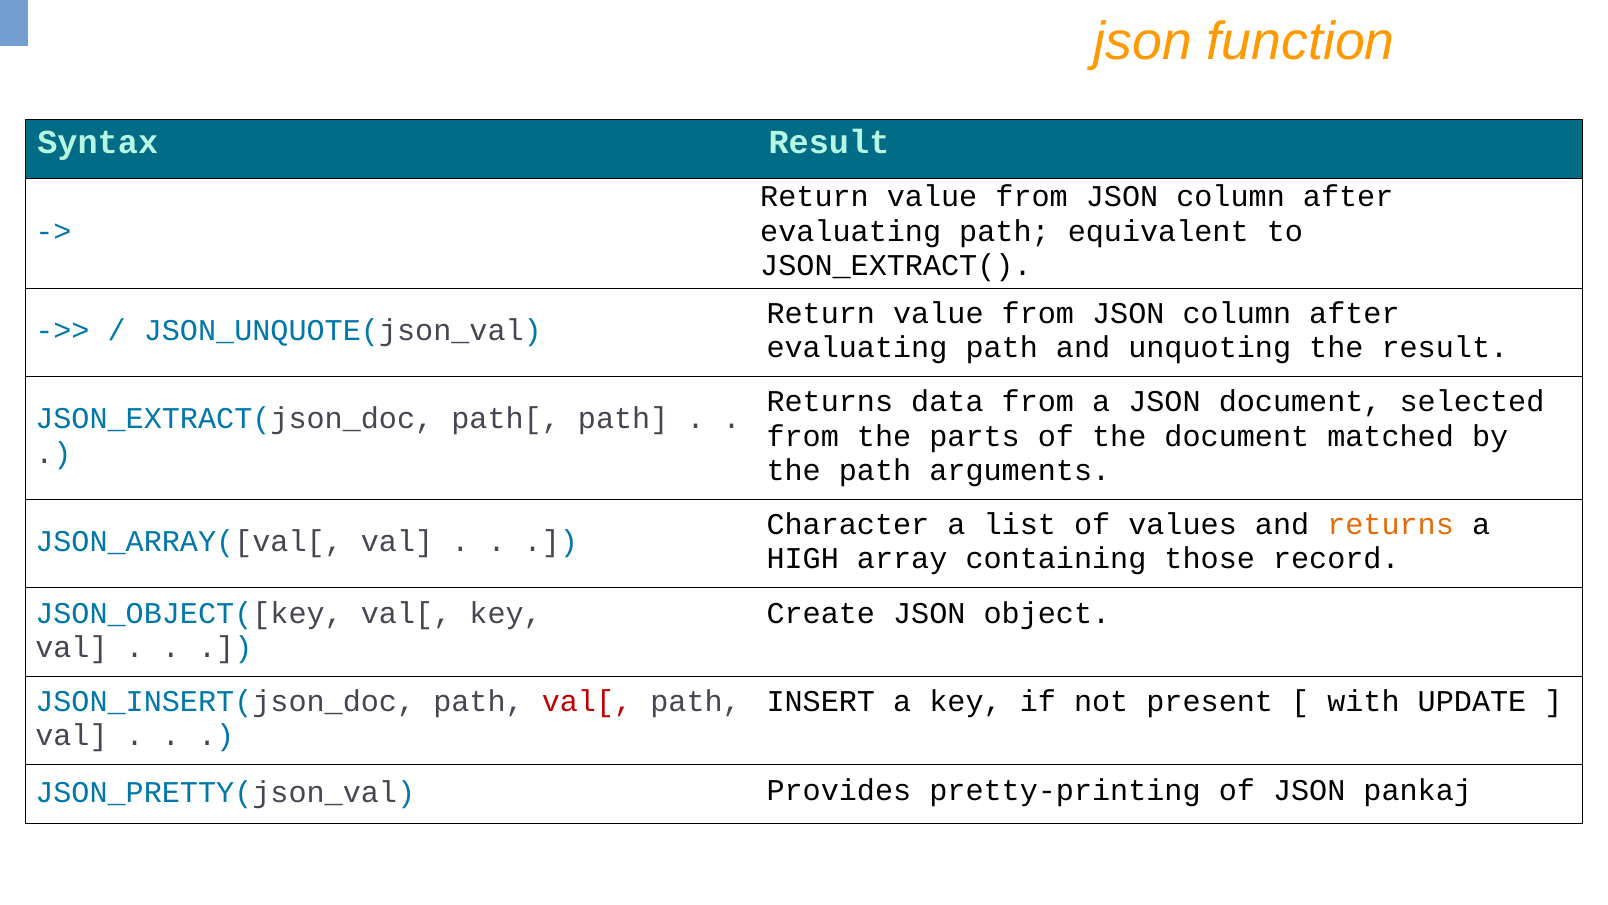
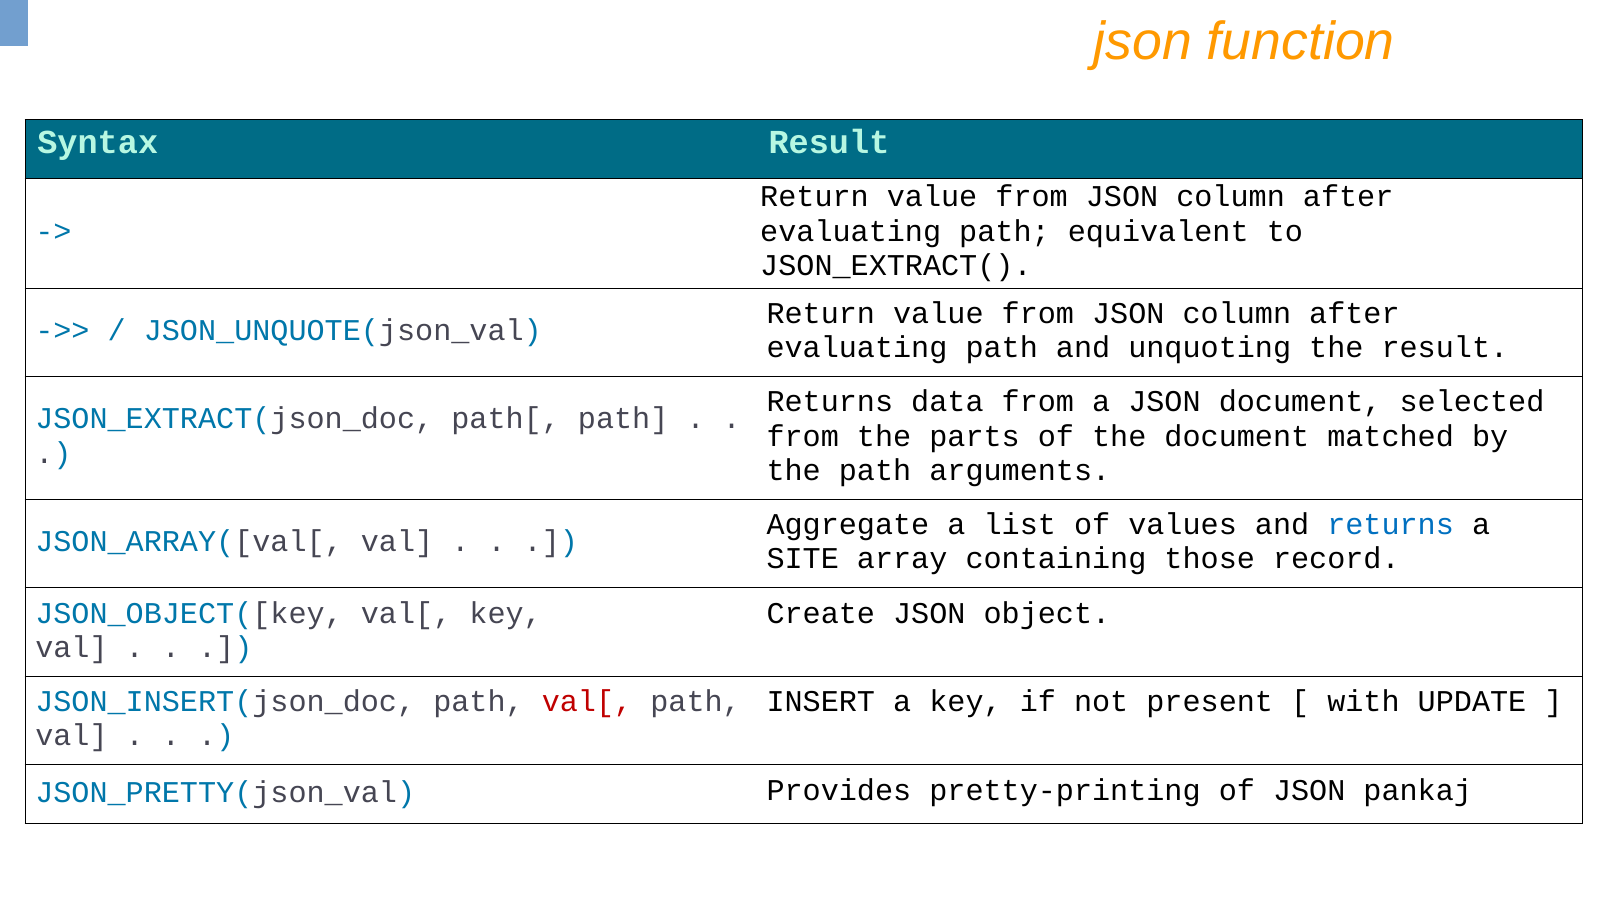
Character: Character -> Aggregate (848, 524)
returns colour: orange -> blue (1391, 524)
HIGH: HIGH -> SITE (803, 559)
